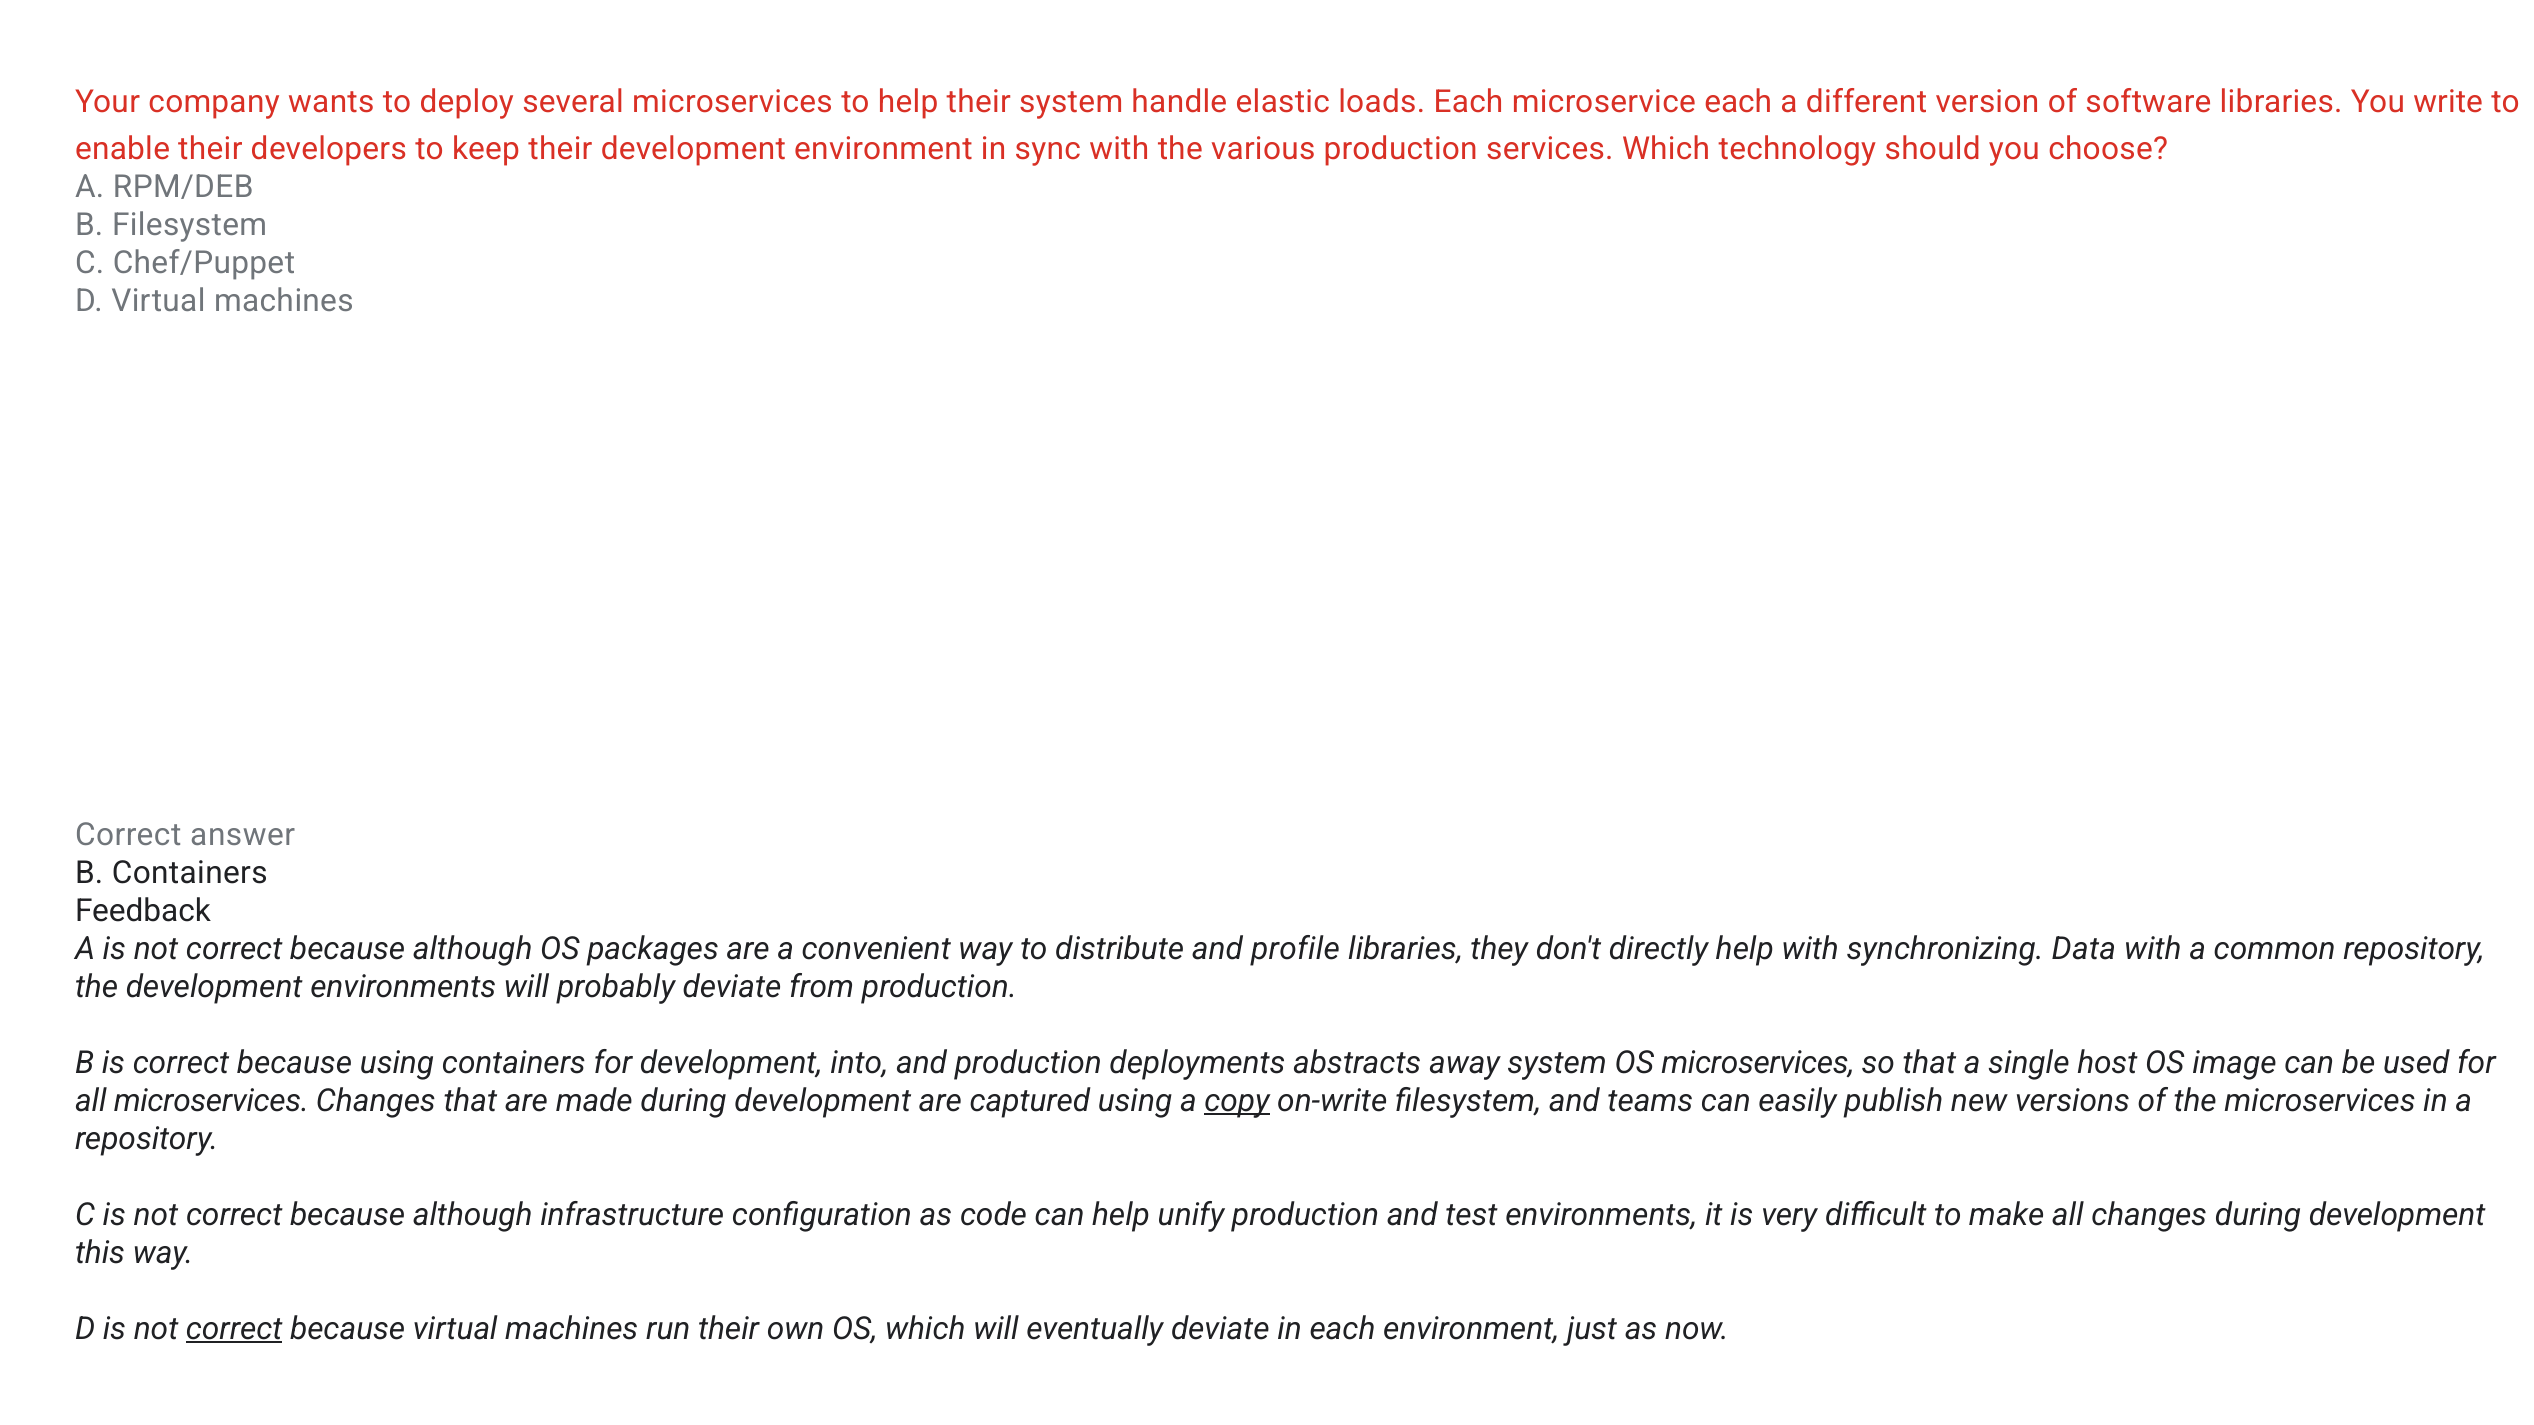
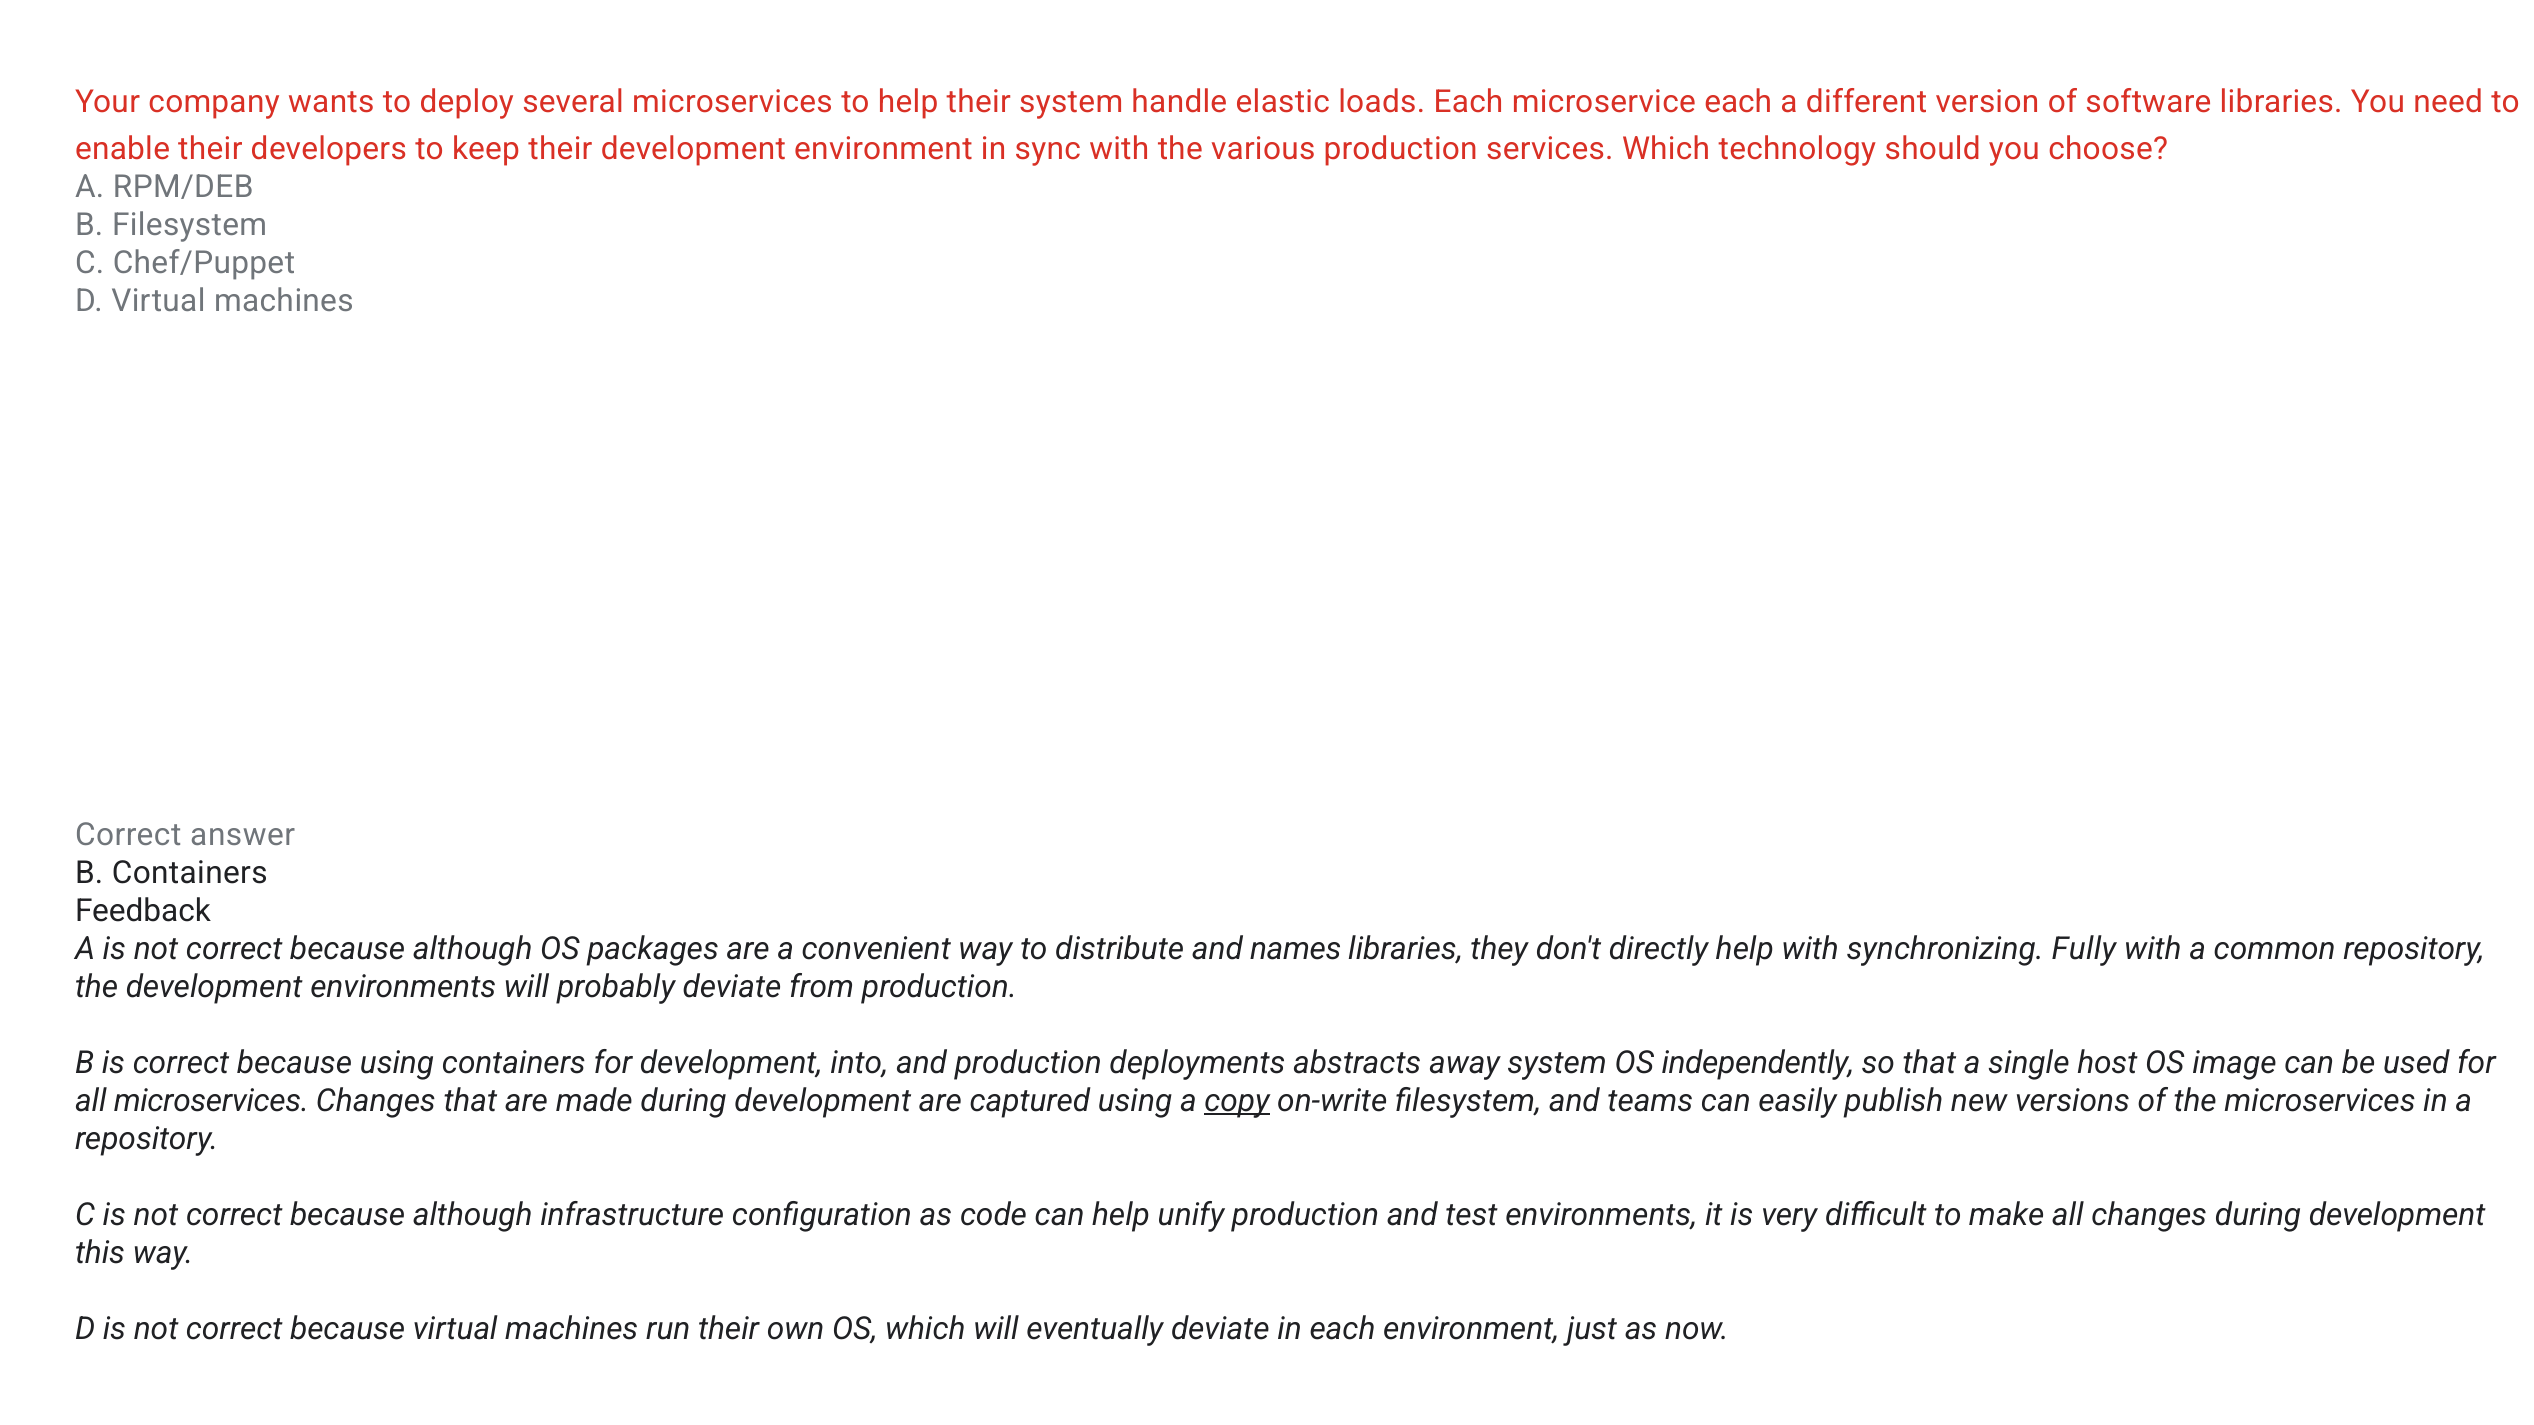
write: write -> need (2448, 102)
profile: profile -> names (1296, 949)
Data: Data -> Fully (2084, 949)
OS microservices: microservices -> independently (1758, 1063)
correct underline: present -> none (234, 1329)
